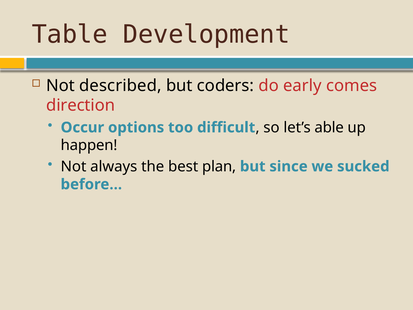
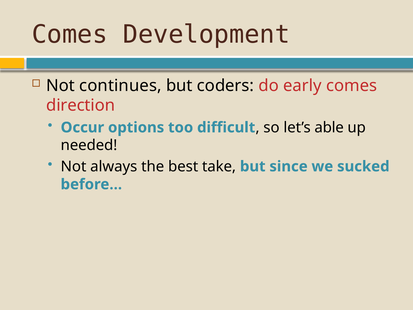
Table: Table -> Comes (70, 34)
described: described -> continues (120, 85)
happen: happen -> needed (89, 145)
plan: plan -> take (219, 166)
